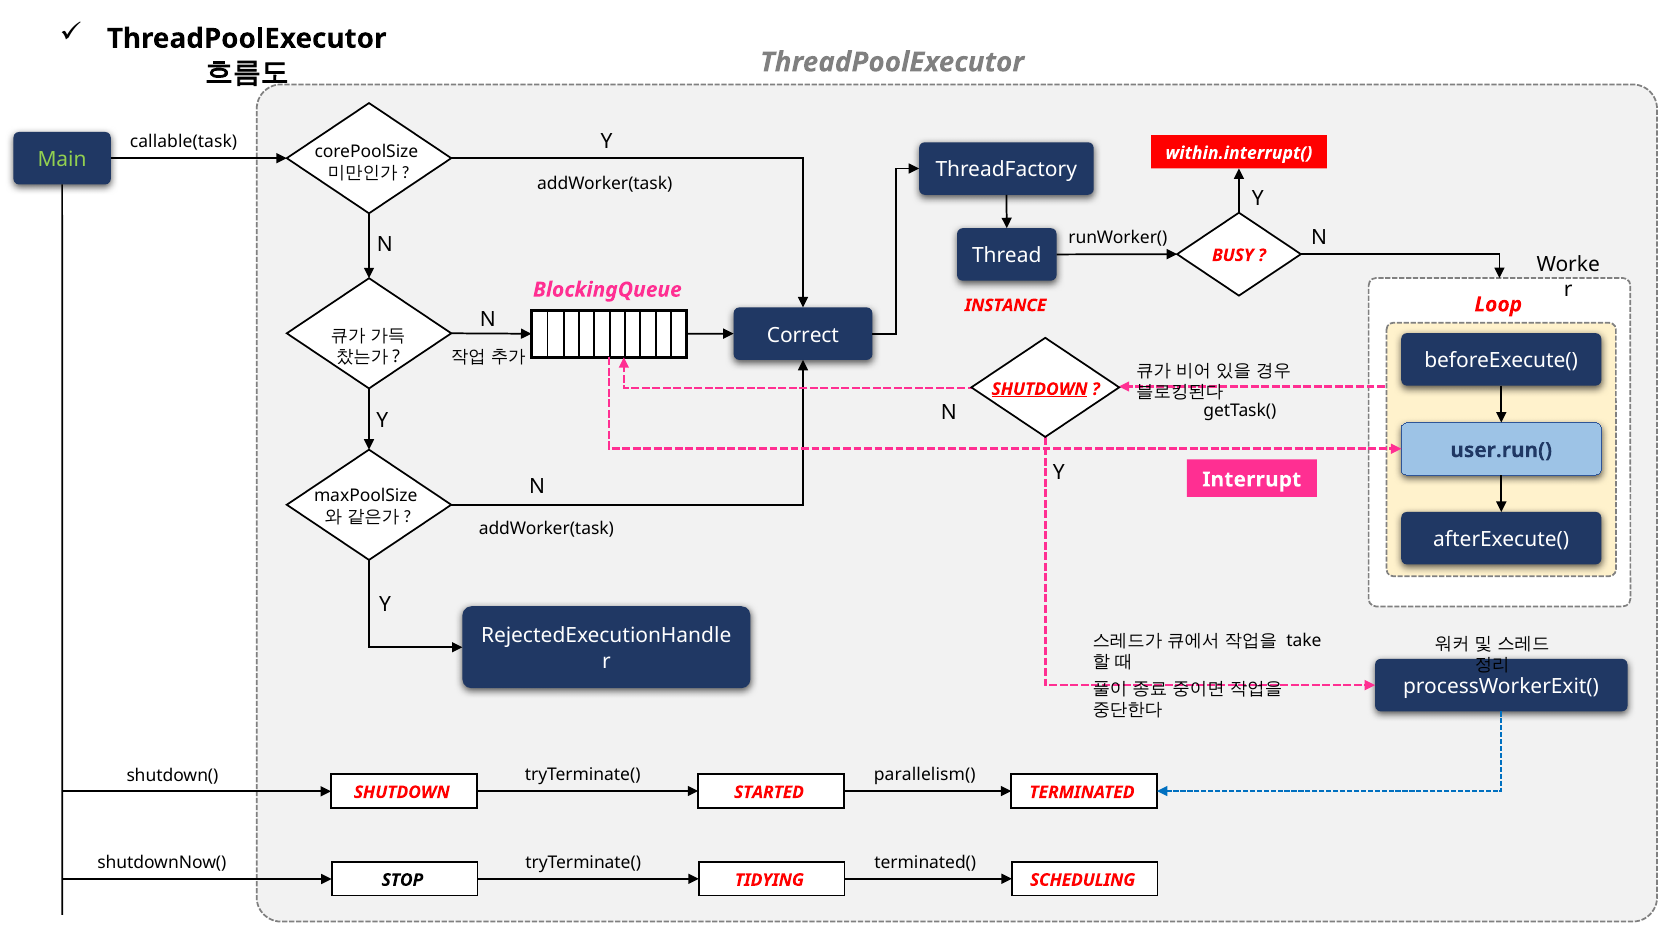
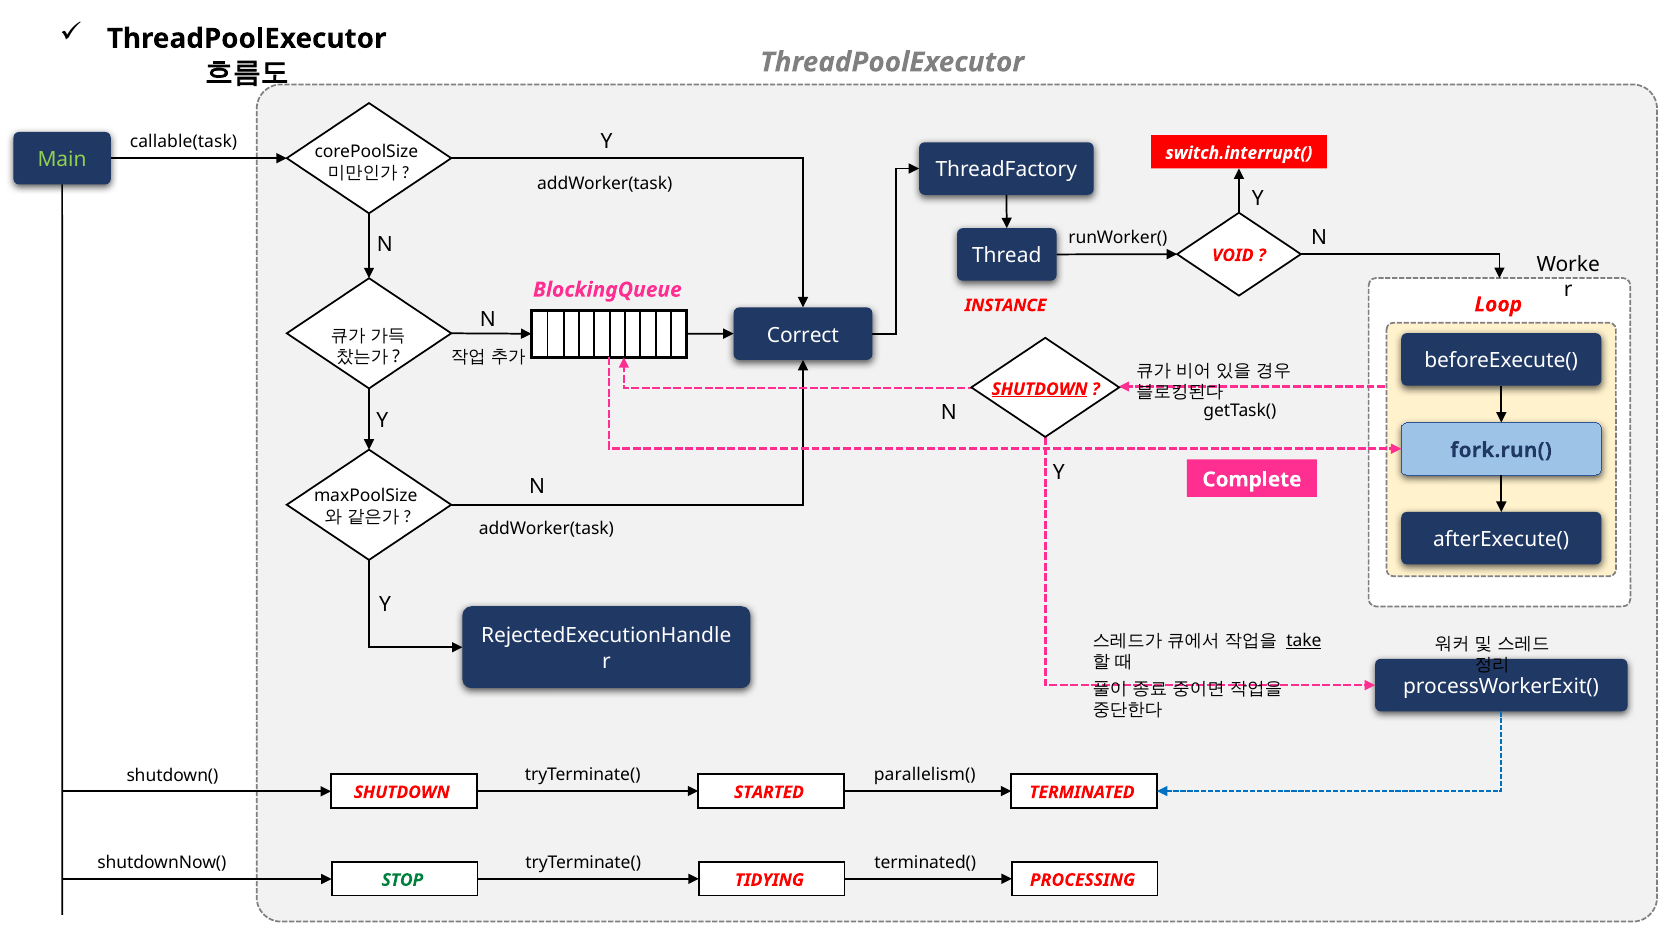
within.interrupt(: within.interrupt( -> switch.interrupt( (1239, 153)
BUSY: BUSY -> VOID (1233, 255)
user.run(: user.run( -> fork.run( (1501, 450)
Interrupt: Interrupt -> Complete (1252, 479)
take underline: none -> present (1304, 641)
STOP colour: black -> green (402, 880)
SCHEDULING: SCHEDULING -> PROCESSING (1083, 880)
